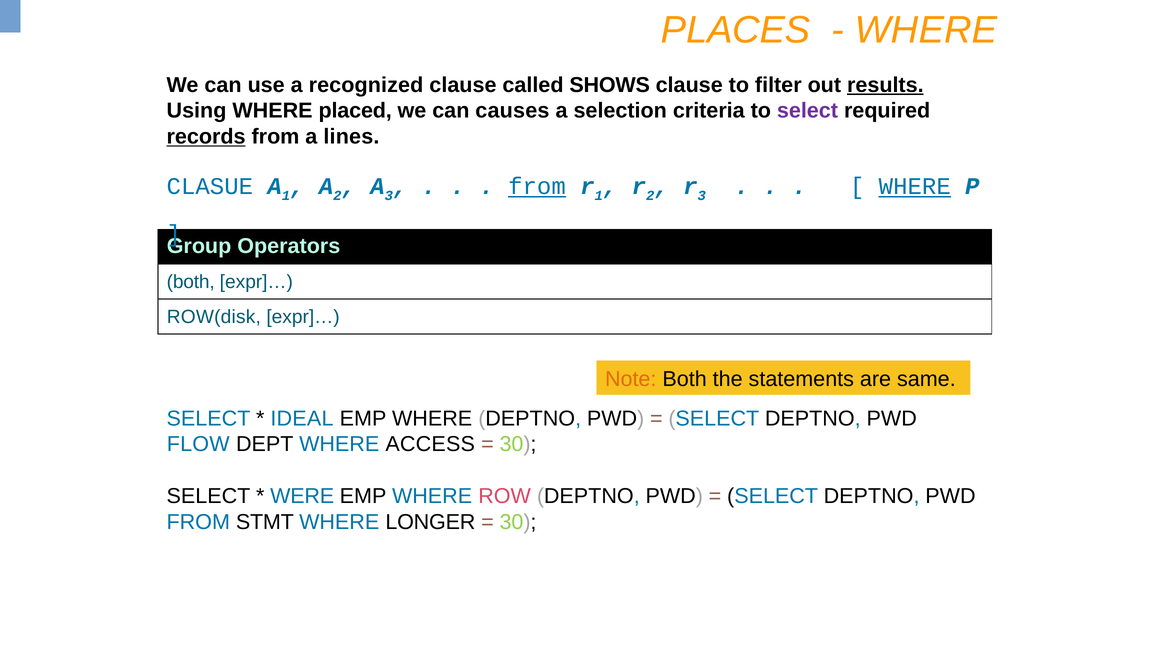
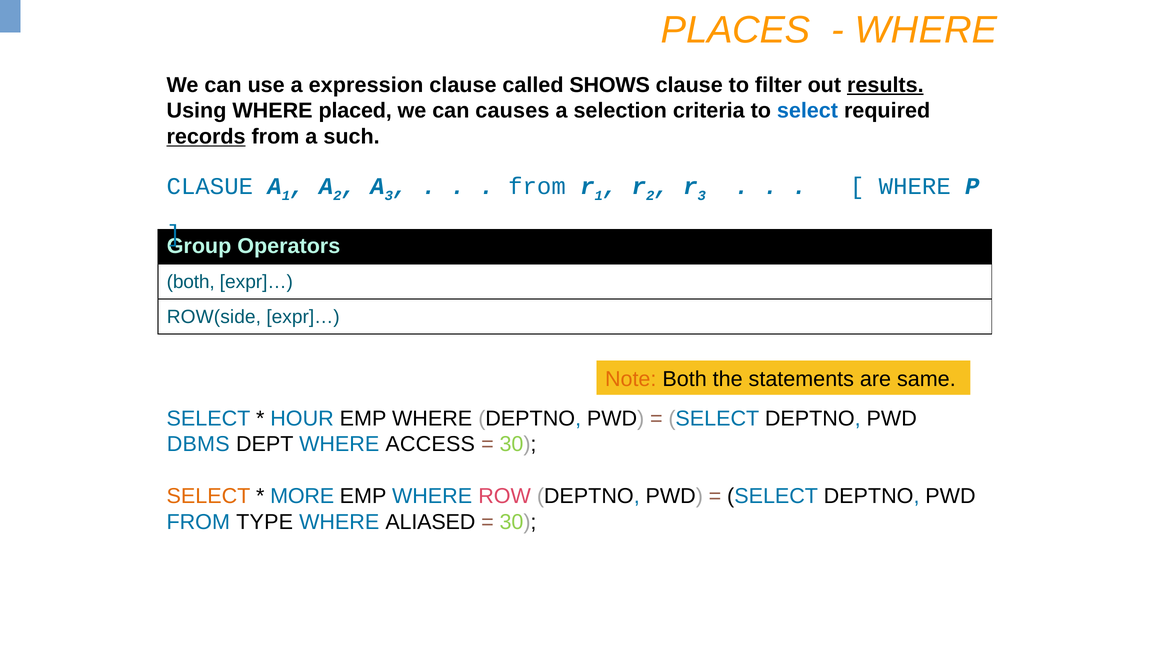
recognized: recognized -> expression (366, 85)
select colour: purple -> blue (807, 111)
lines: lines -> such (352, 137)
from underline: present -> none (537, 186)
WHERE underline: present -> none (915, 186)
ROW(disk: ROW(disk -> ROW(side (214, 317)
IDEAL: IDEAL -> HOUR (302, 418)
FLOW: FLOW -> DBMS (198, 444)
SELECT colour: black -> orange (208, 496)
WERE: WERE -> MORE (302, 496)
STMT: STMT -> TYPE (265, 522)
LONGER: LONGER -> ALIASED (430, 522)
